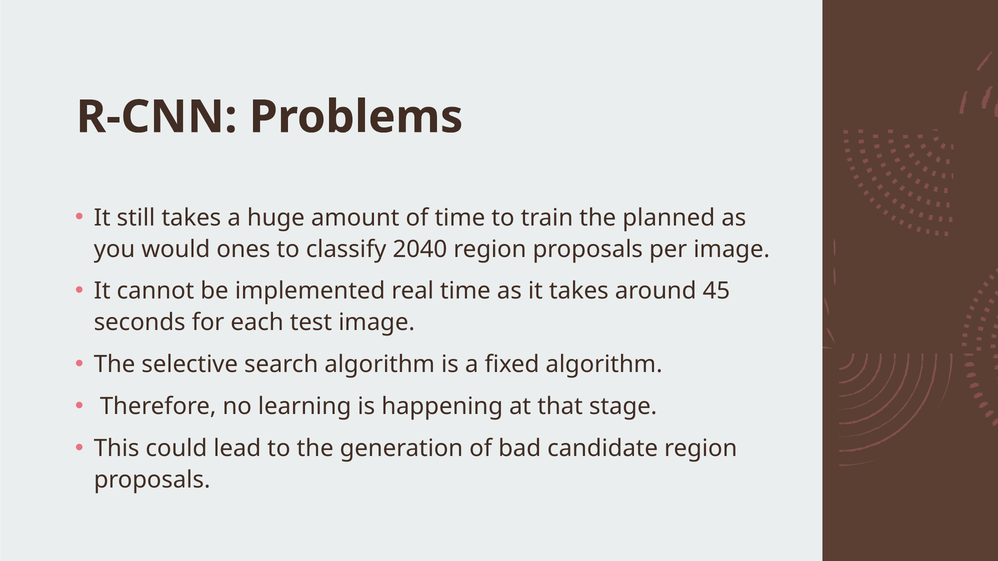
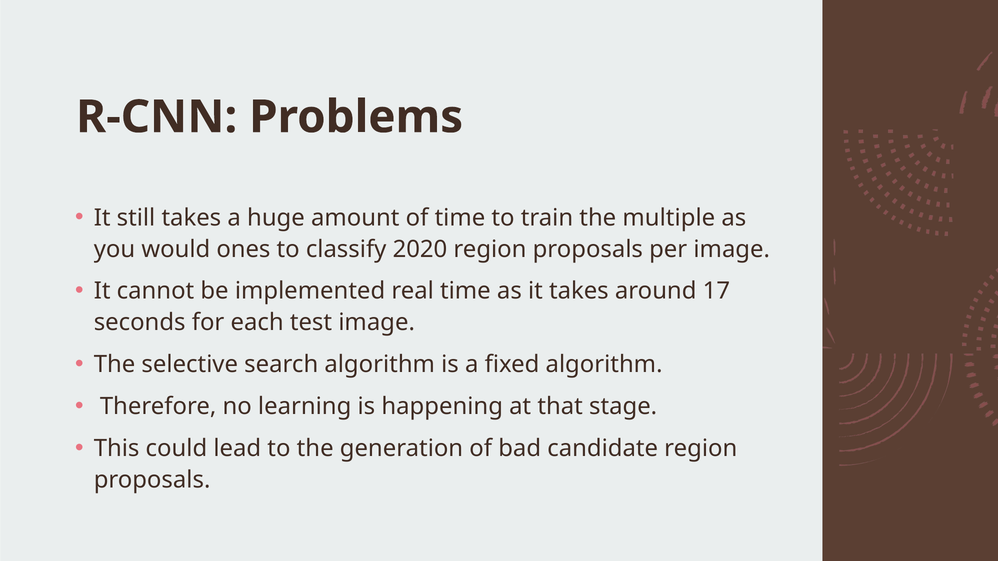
planned: planned -> multiple (669, 218)
2040: 2040 -> 2020 (420, 249)
45: 45 -> 17 (716, 291)
